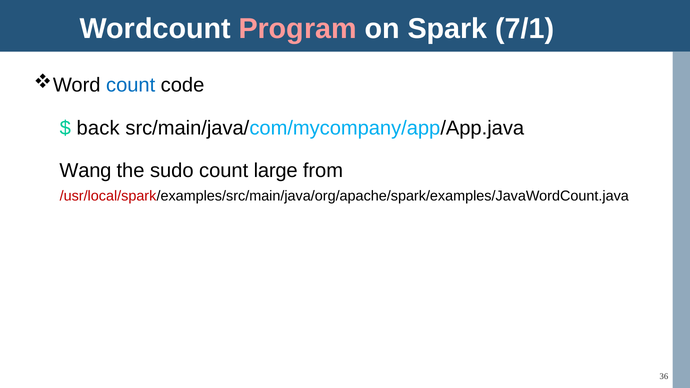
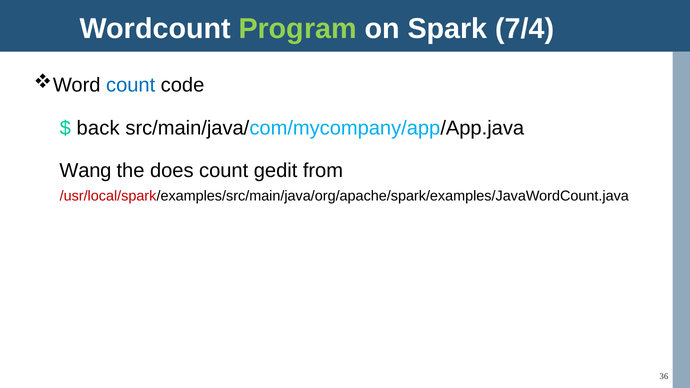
Program colour: pink -> light green (298, 29)
7/1: 7/1 -> 7/4 (525, 29)
sudo: sudo -> does (172, 171)
large: large -> gedit (276, 171)
